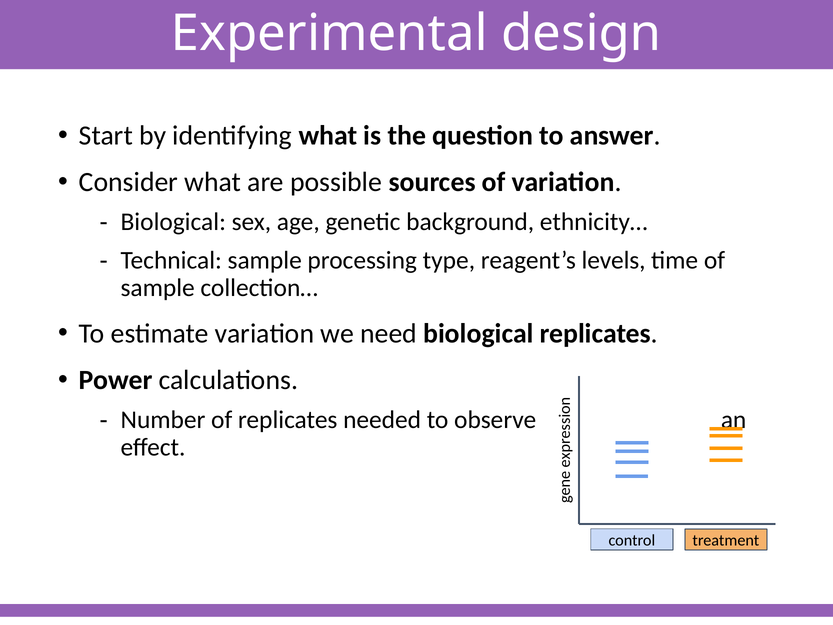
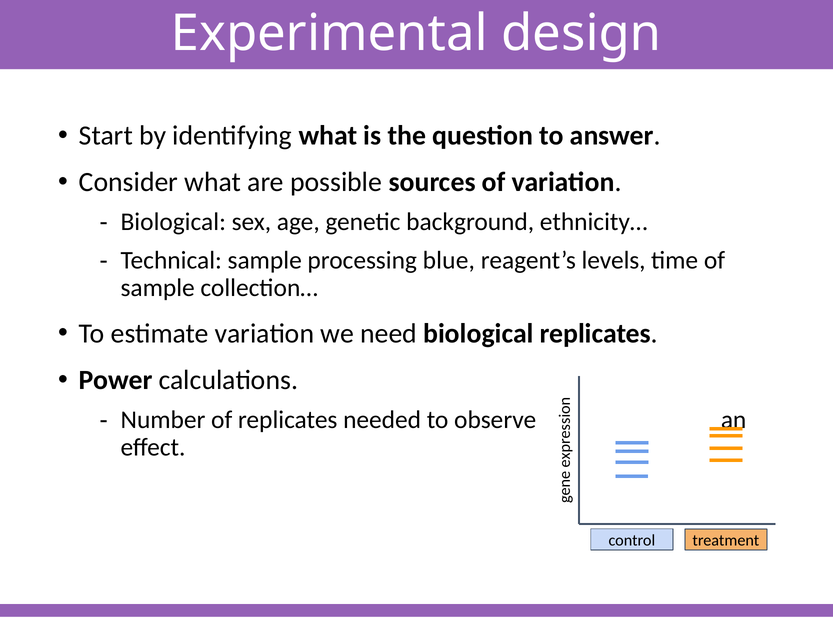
type: type -> blue (449, 260)
